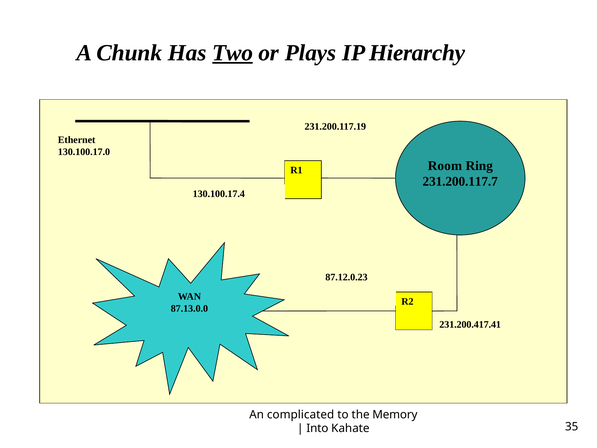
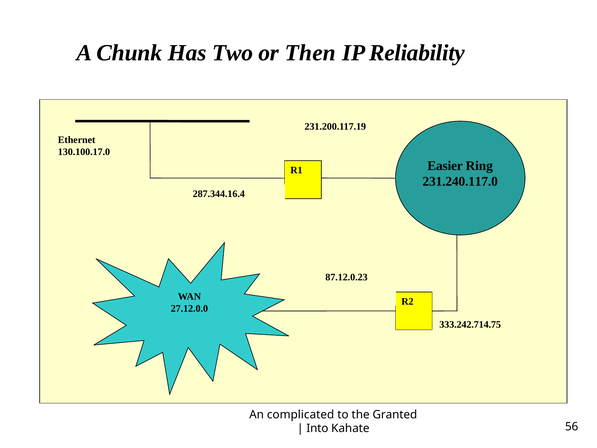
Two underline: present -> none (233, 53)
Plays: Plays -> Then (310, 53)
Hierarchy: Hierarchy -> Reliability (417, 53)
Room: Room -> Easier (445, 166)
231.200.117.7: 231.200.117.7 -> 231.240.117.0 (460, 181)
130.100.17.4: 130.100.17.4 -> 287.344.16.4 (219, 194)
87.13.0.0: 87.13.0.0 -> 27.12.0.0 (189, 308)
231.200.417.41: 231.200.417.41 -> 333.242.714.75 (470, 324)
Memory: Memory -> Granted (395, 414)
35: 35 -> 56 (572, 426)
